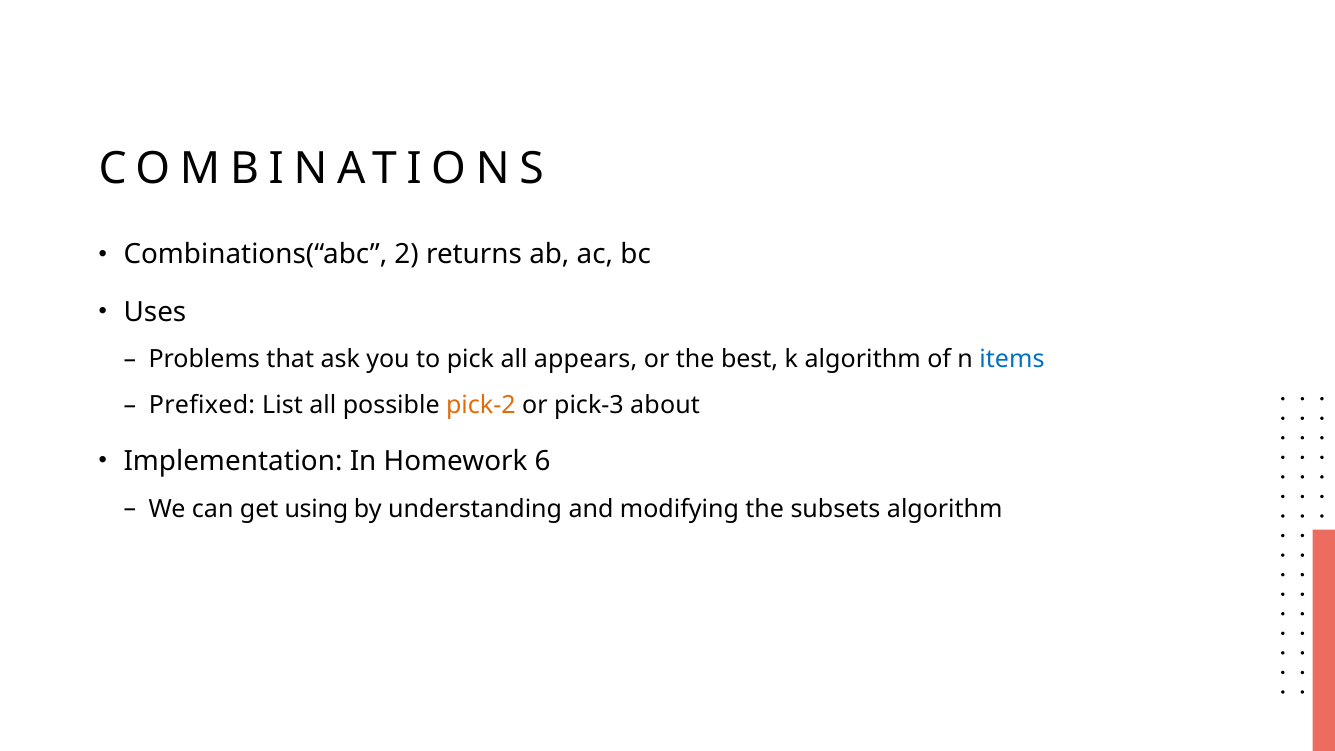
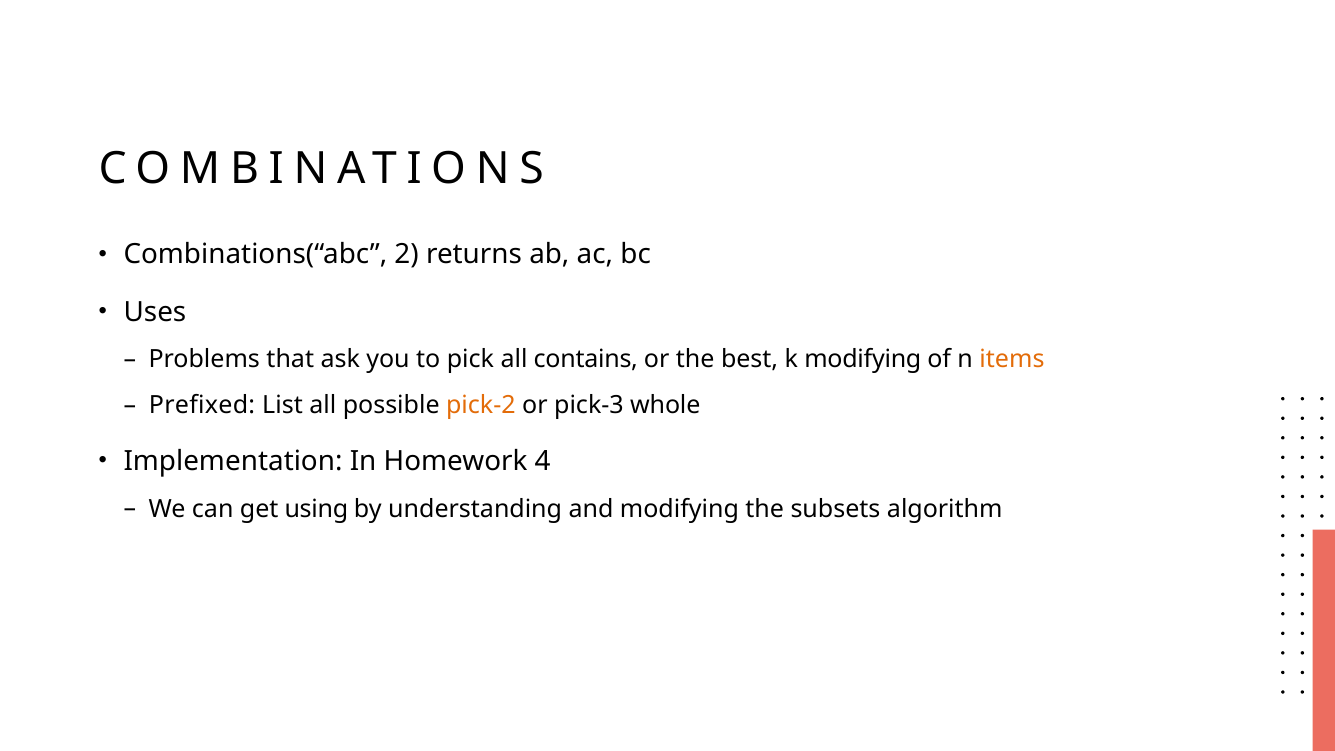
appears: appears -> contains (586, 360)
k algorithm: algorithm -> modifying (863, 360)
items colour: blue -> orange (1012, 360)
about: about -> whole (665, 405)
6: 6 -> 4 (543, 461)
